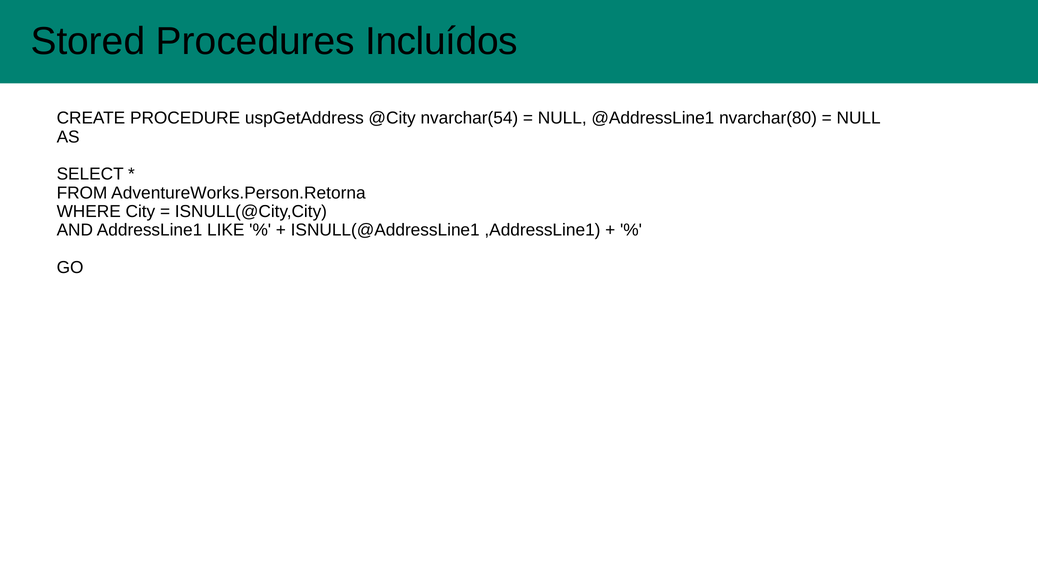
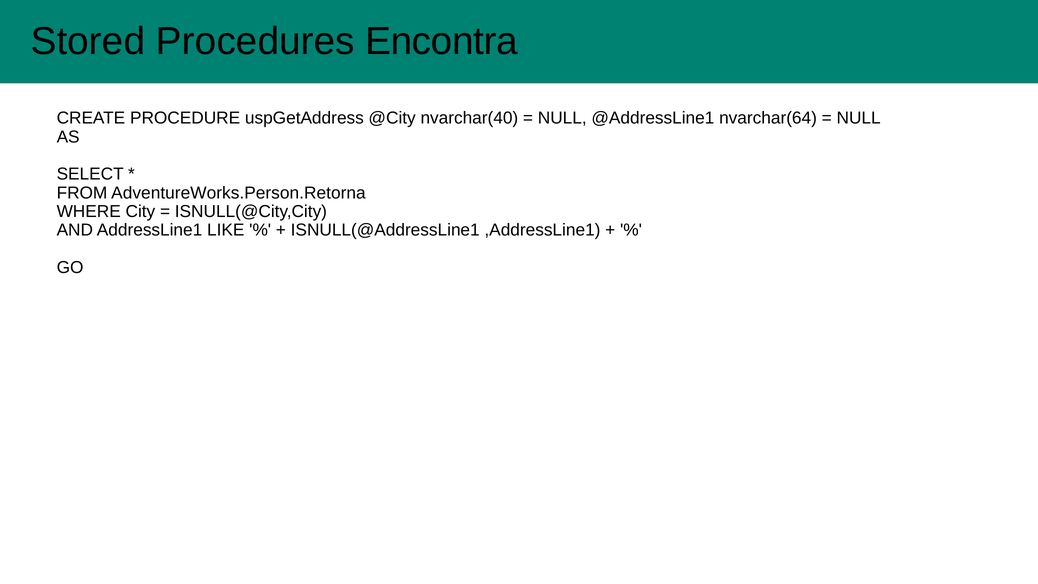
Incluídos: Incluídos -> Encontra (441, 41)
nvarchar(54: nvarchar(54 -> nvarchar(40 (469, 118)
nvarchar(80: nvarchar(80 -> nvarchar(64 (768, 118)
